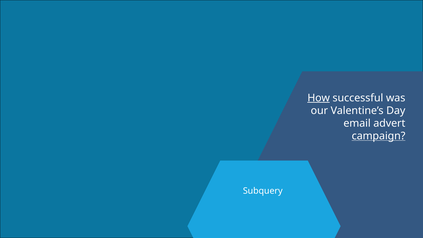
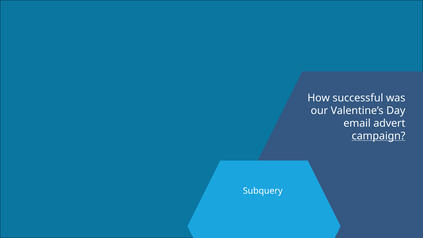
How underline: present -> none (319, 98)
